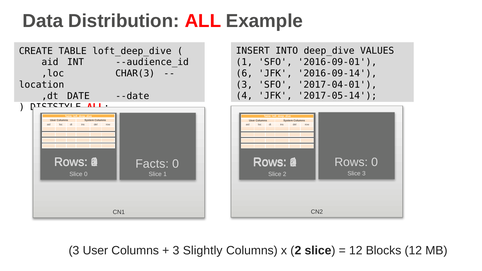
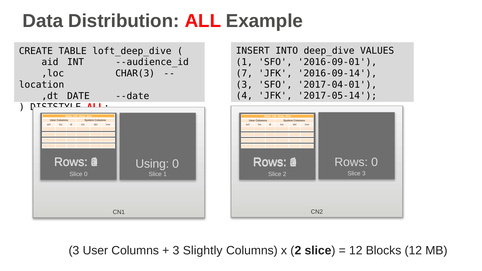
6: 6 -> 7 (244, 73)
Facts: Facts -> Using (152, 164)
